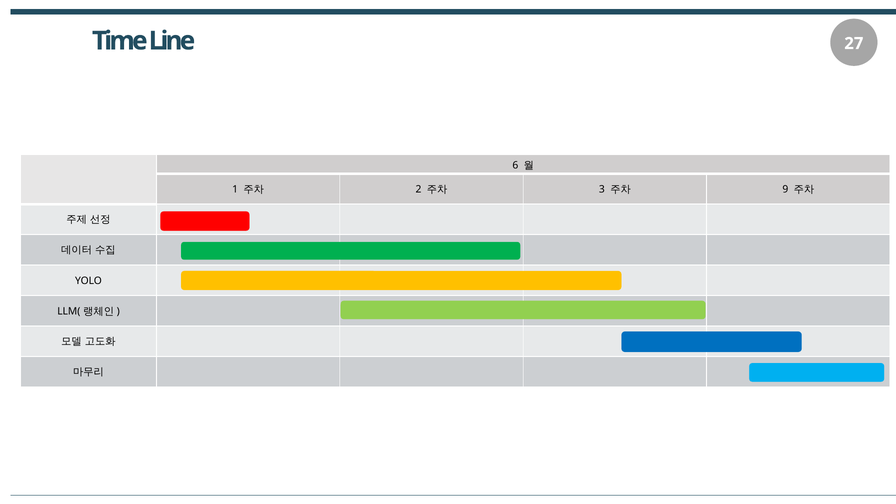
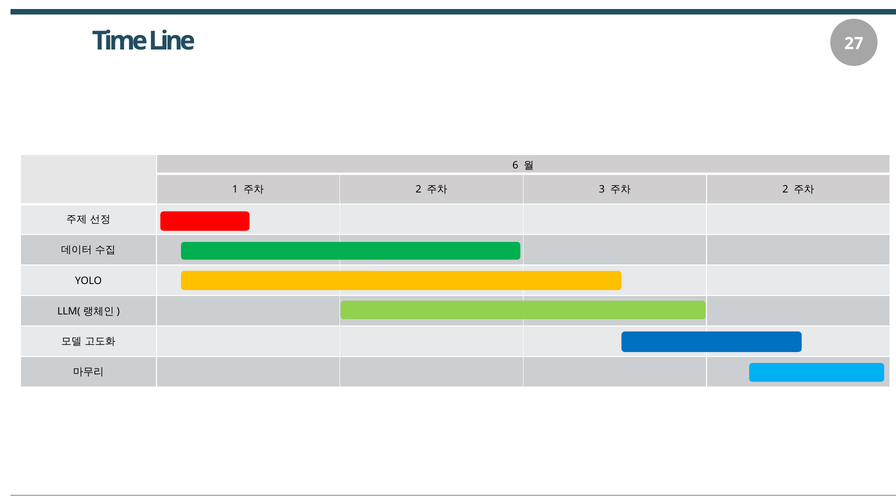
9: 9 -> 2 (785, 190)
